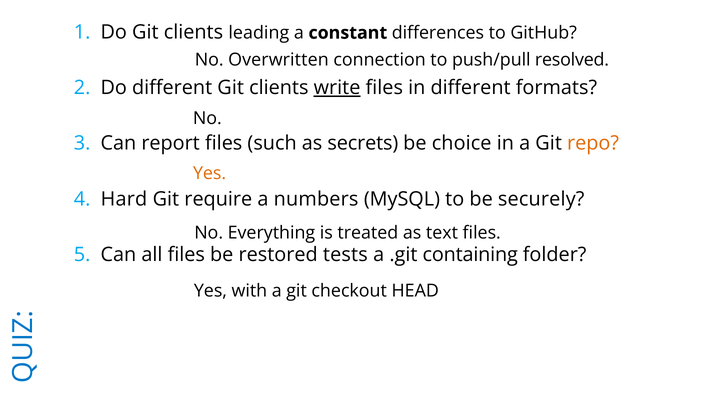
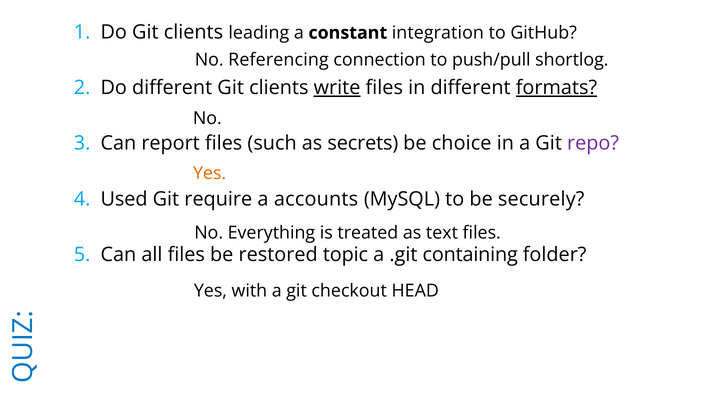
differences: differences -> integration (438, 33)
Overwritten: Overwritten -> Referencing (278, 60)
resolved: resolved -> shortlog (572, 60)
formats underline: none -> present (556, 88)
repo colour: orange -> purple (593, 143)
Hard: Hard -> Used (124, 199)
numbers: numbers -> accounts (316, 199)
tests: tests -> topic (345, 254)
